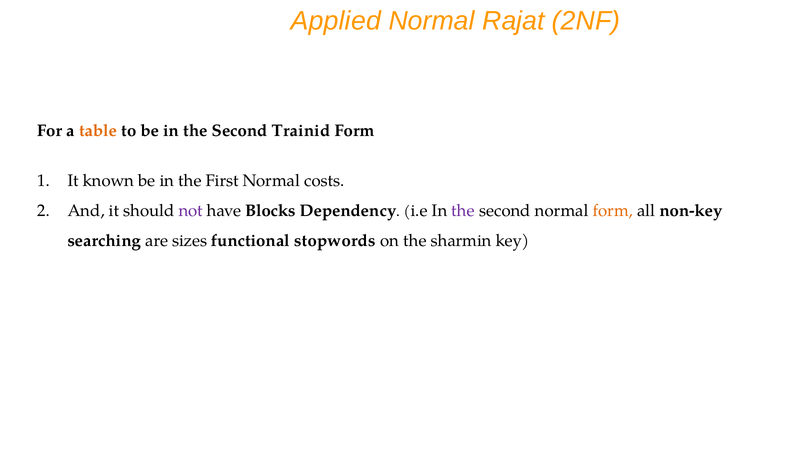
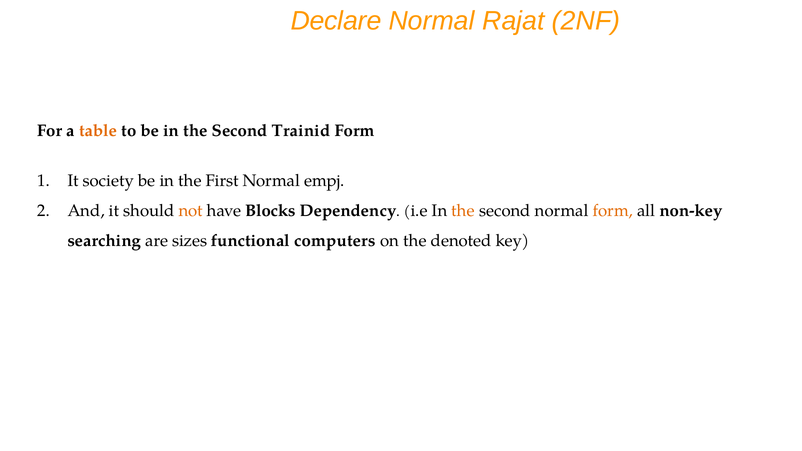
Applied: Applied -> Declare (336, 21)
known: known -> society (108, 181)
costs: costs -> empj (324, 181)
not colour: purple -> orange (191, 211)
the colour: purple -> orange (463, 211)
stopwords: stopwords -> computers (335, 241)
sharmin: sharmin -> denoted (461, 241)
